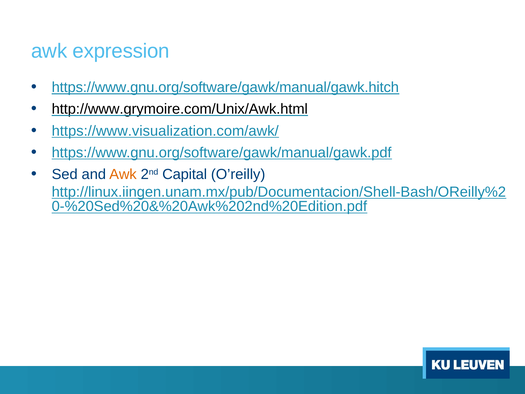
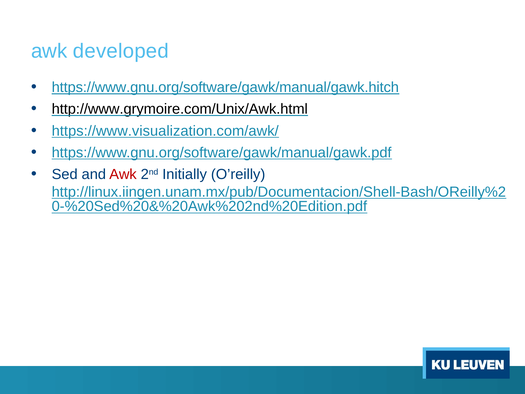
expression: expression -> developed (121, 51)
Awk colour: orange -> red (123, 174)
Capital: Capital -> Initially (185, 174)
